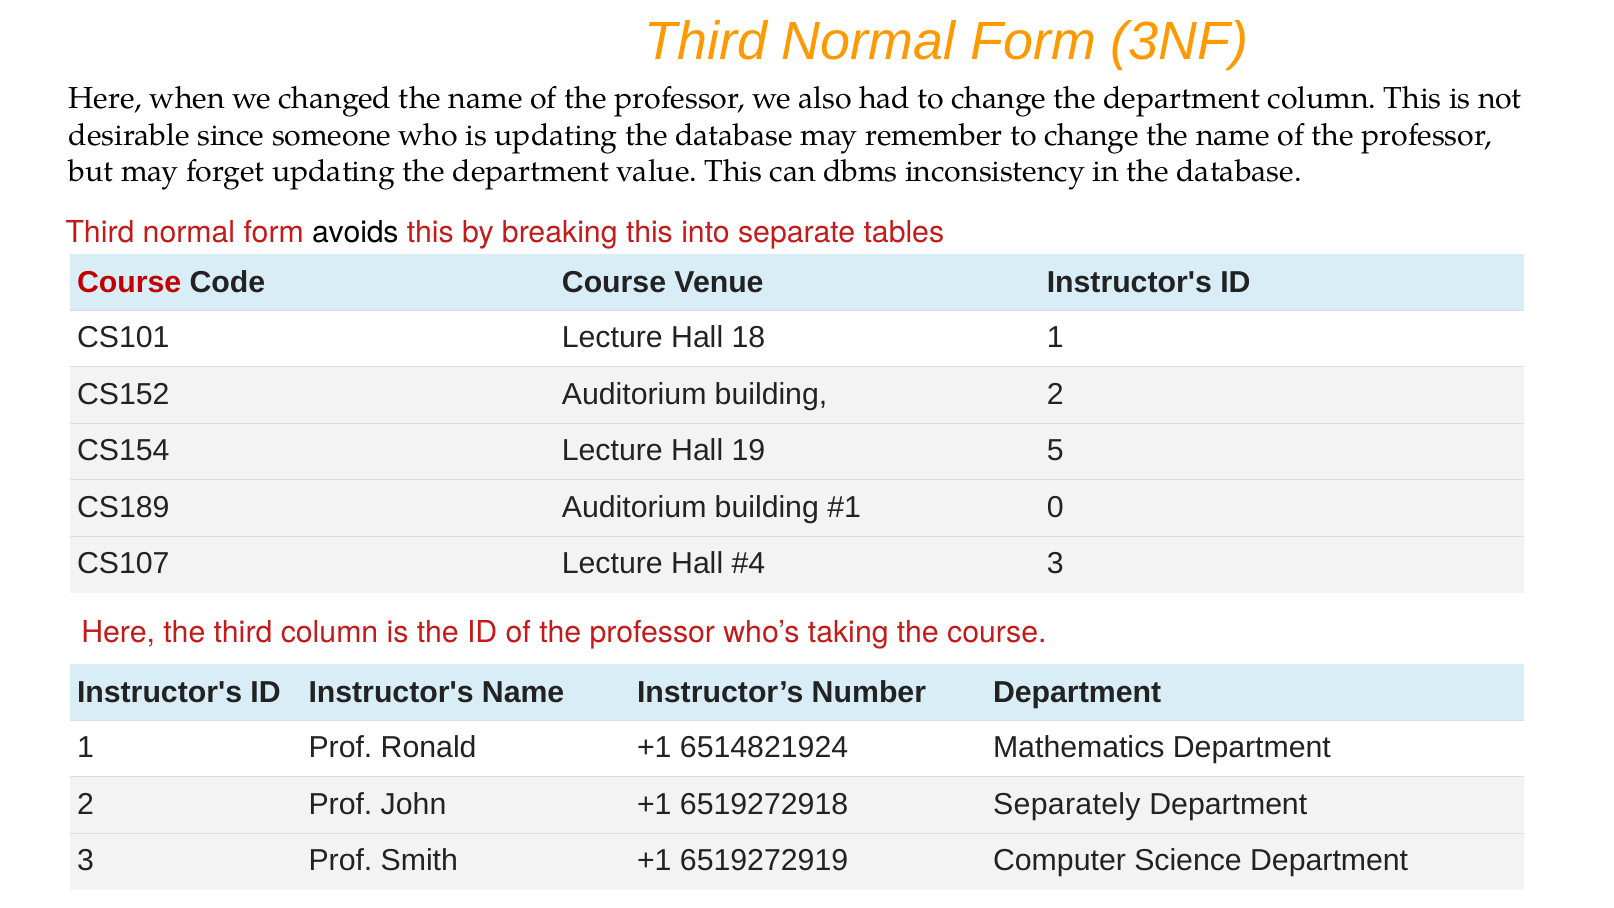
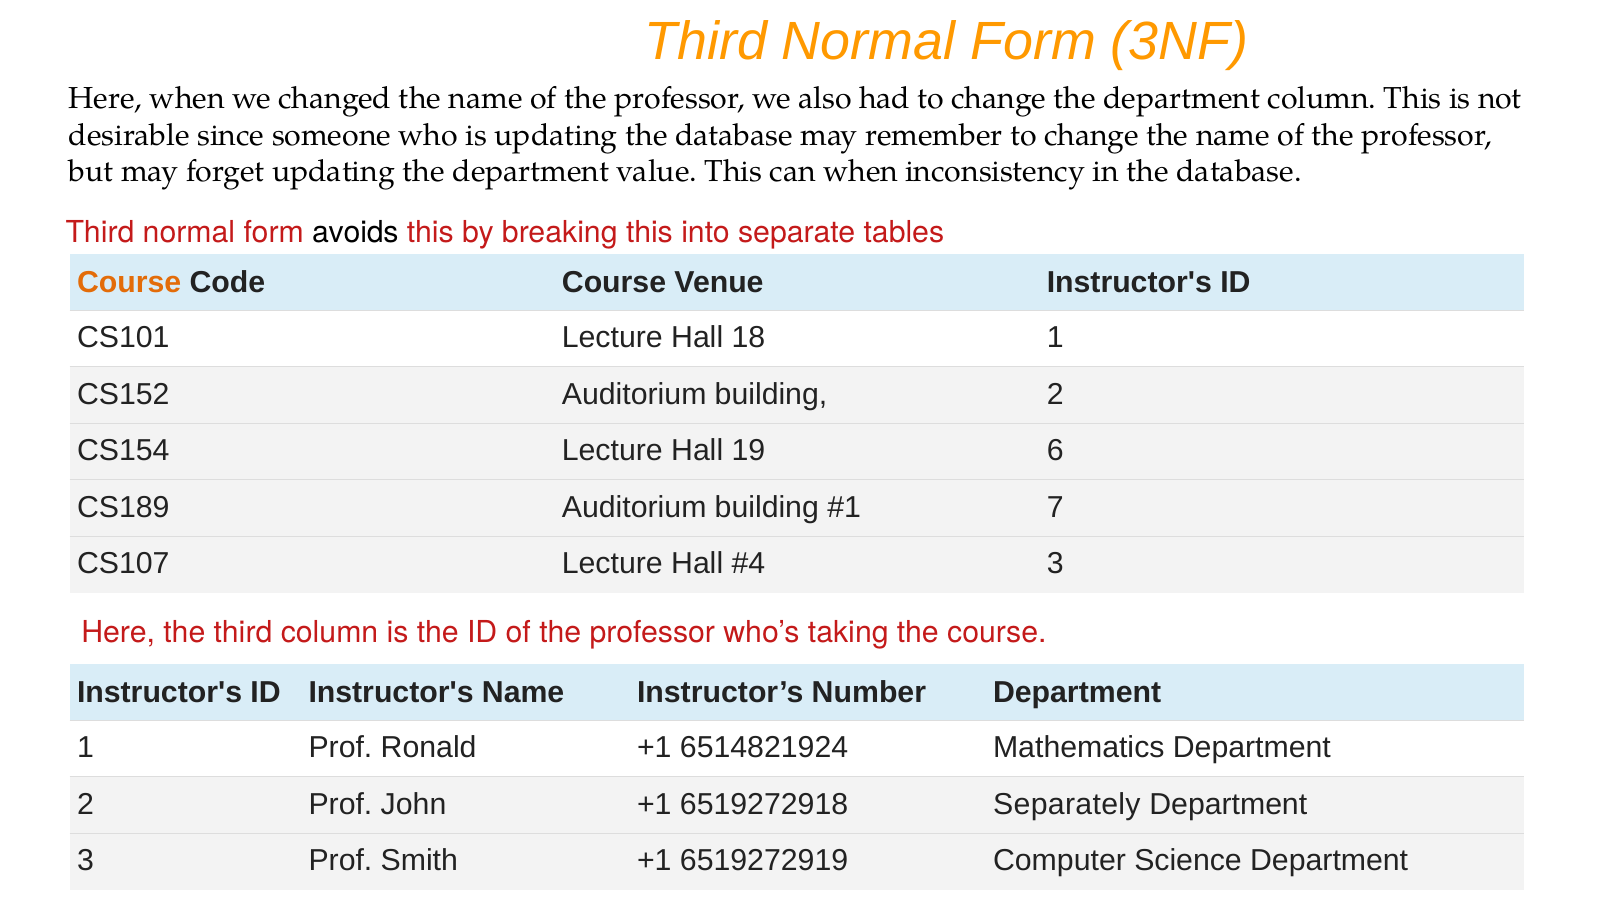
can dbms: dbms -> when (861, 171)
Course colour: red -> orange (129, 283)
5: 5 -> 6 (1055, 451)
0: 0 -> 7 (1055, 507)
